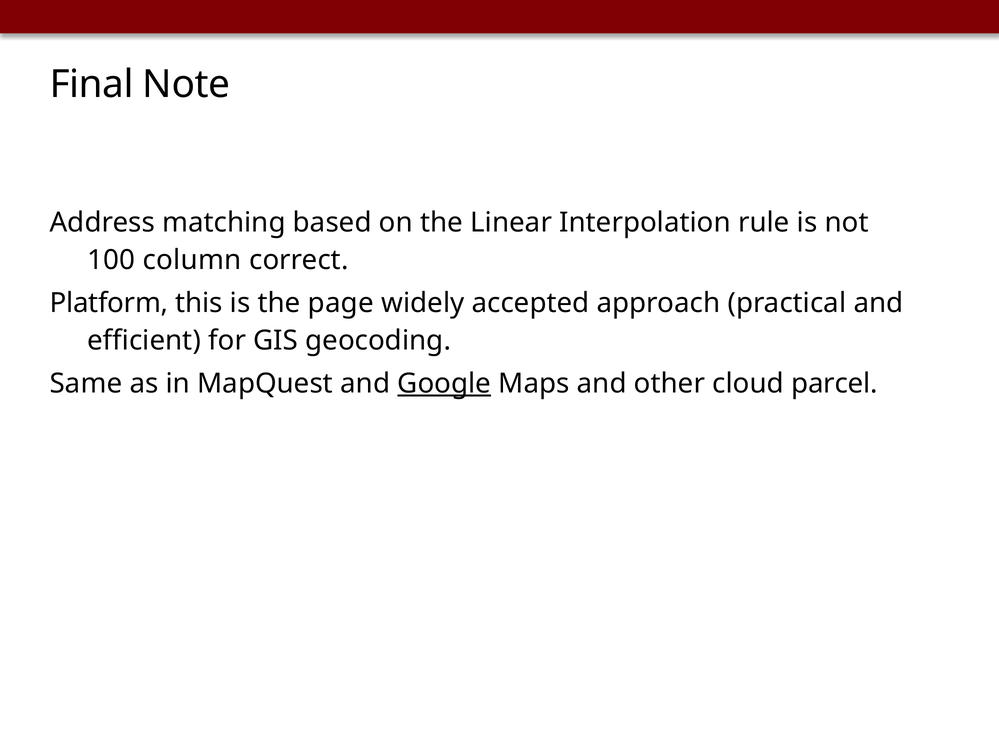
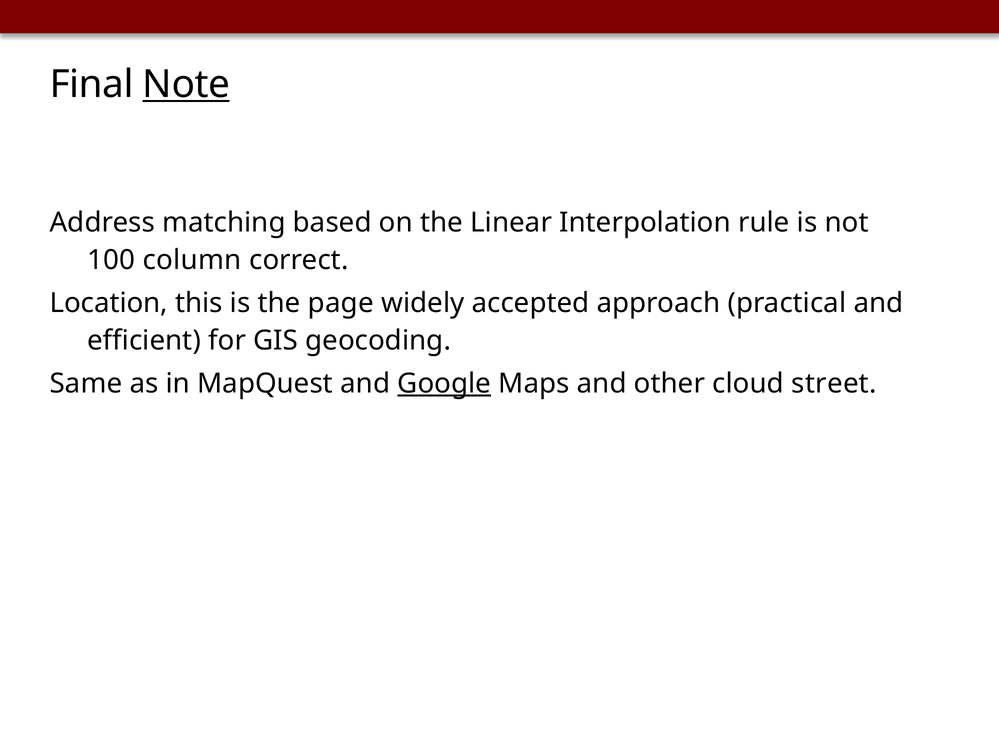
Note underline: none -> present (186, 84)
Platform: Platform -> Location (109, 303)
parcel: parcel -> street (834, 384)
